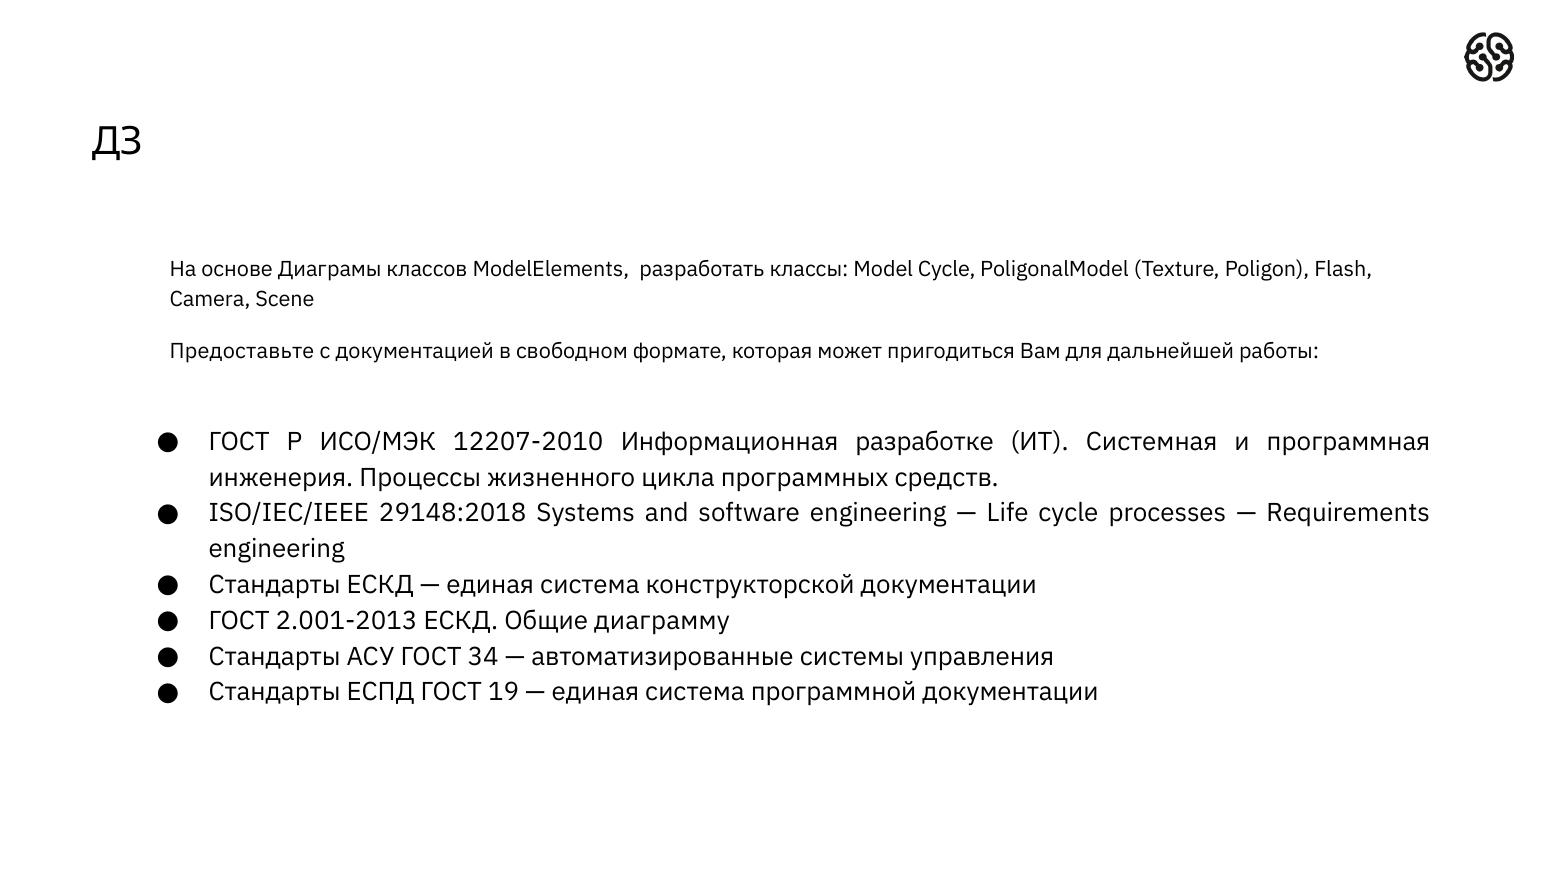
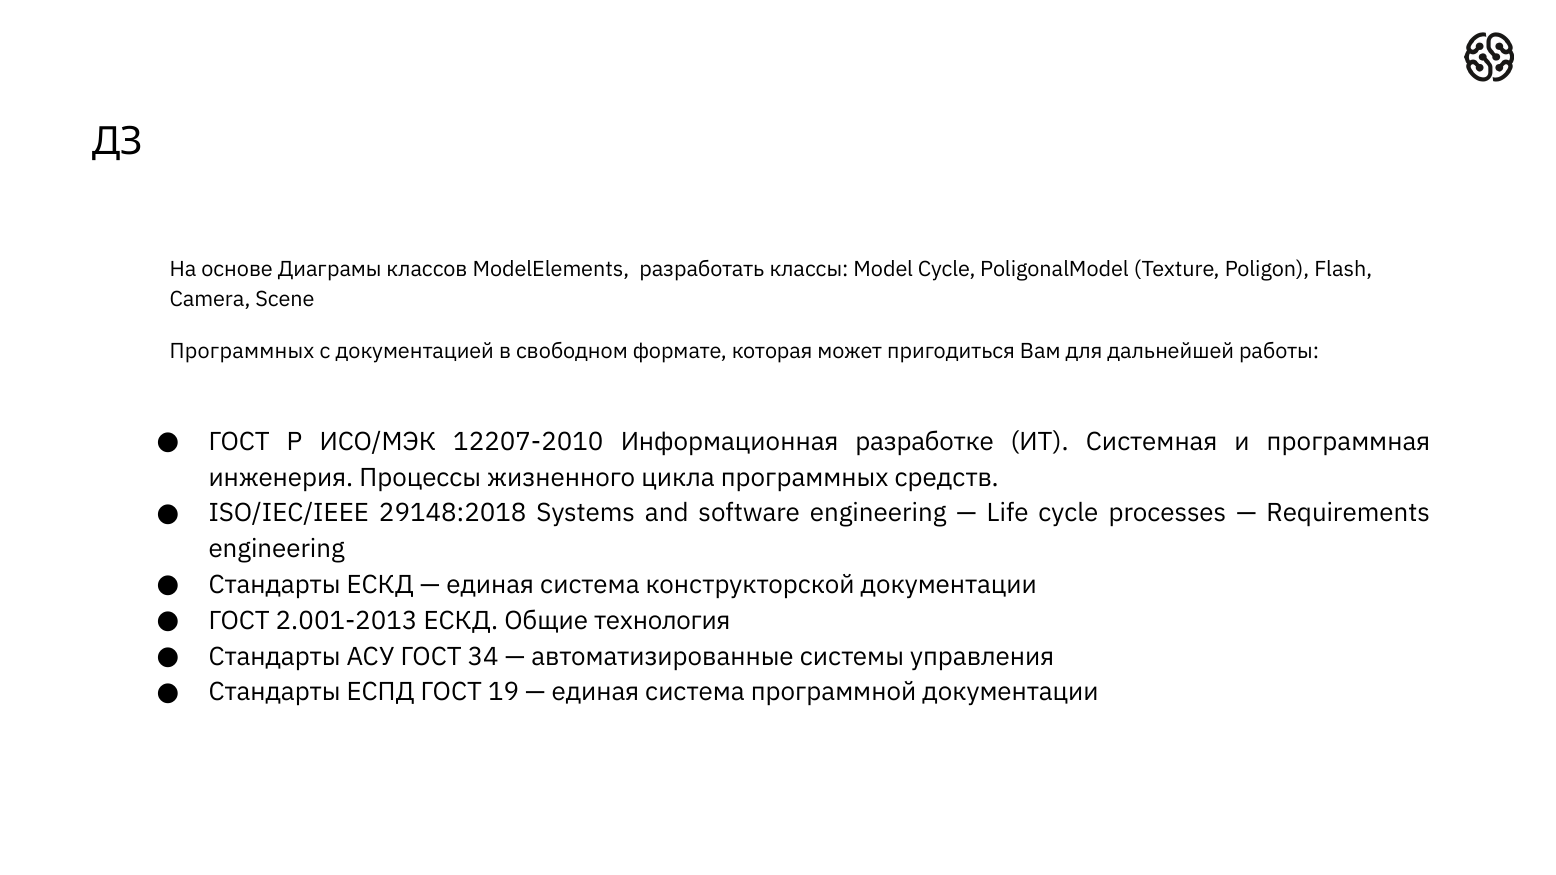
Предоставьте: Предоставьте -> Программных (242, 351)
диаграмму: диаграмму -> технология (662, 621)
